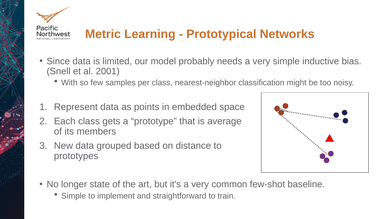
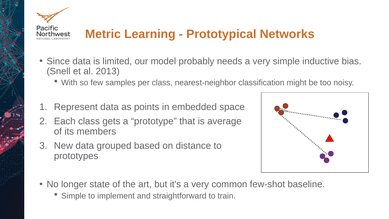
2001: 2001 -> 2013 (108, 71)
